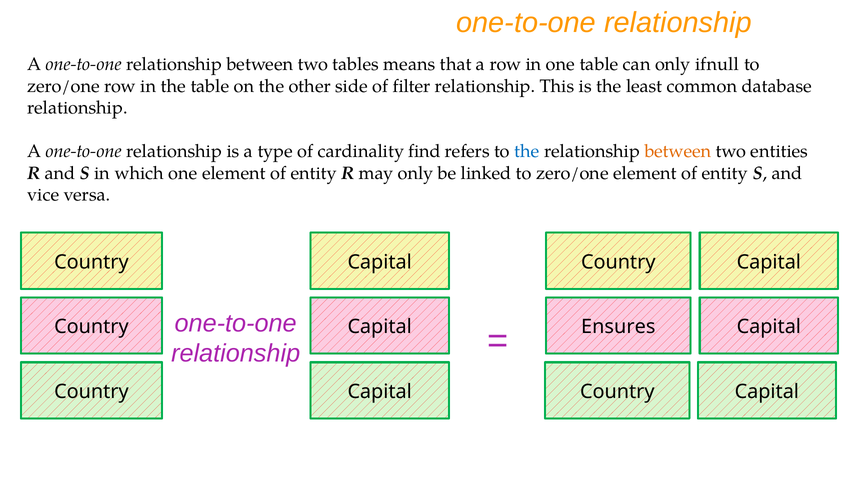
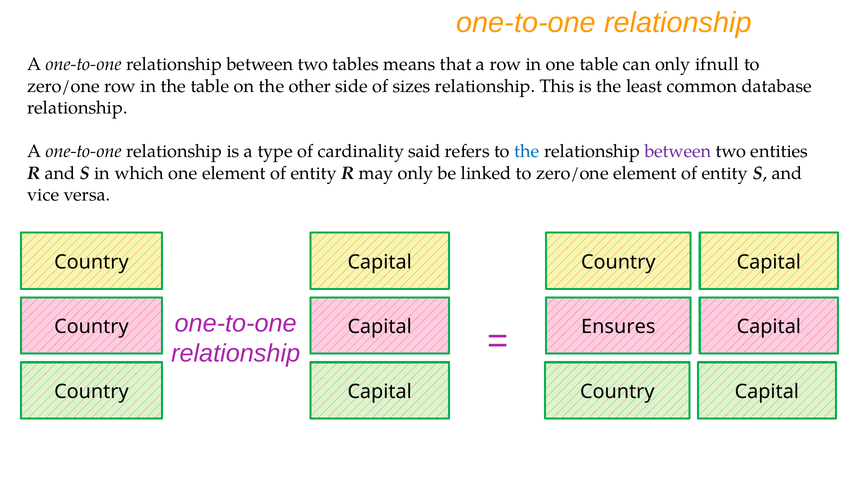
filter: filter -> sizes (412, 86)
find: find -> said (424, 152)
between colour: orange -> purple (678, 152)
